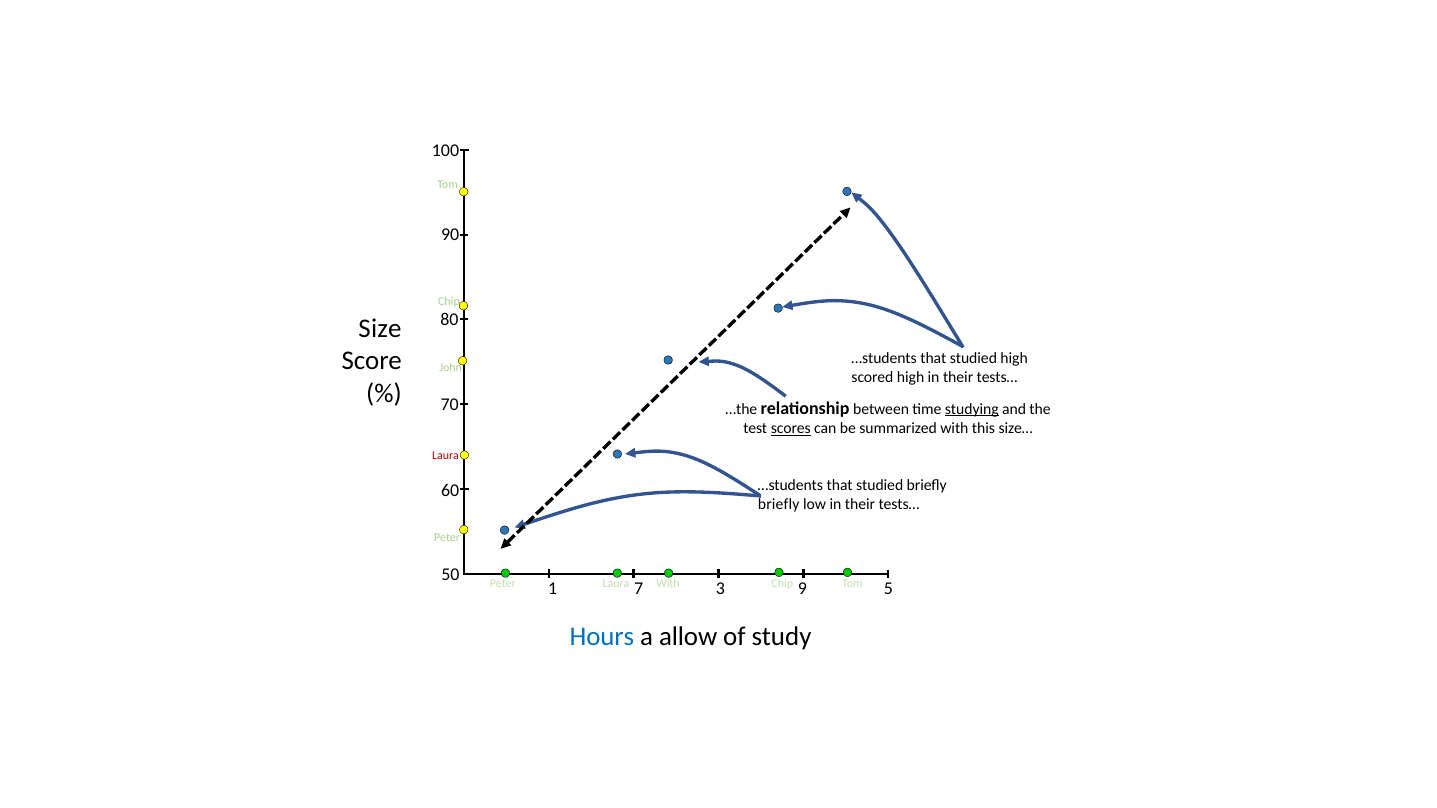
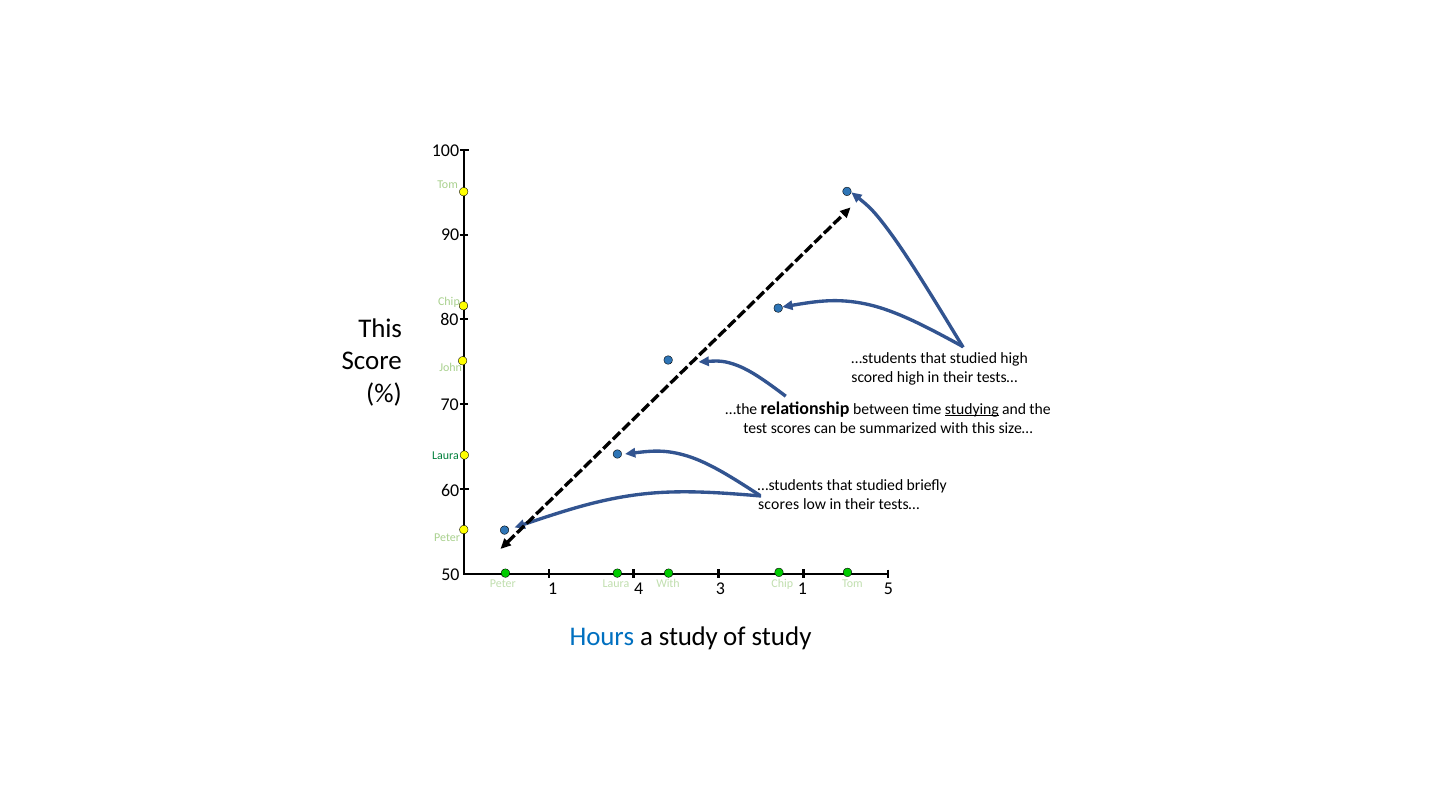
Size: Size -> This (380, 329)
scores underline: present -> none (791, 429)
Laura colour: red -> green (445, 456)
briefly: briefly -> scores (779, 504)
7: 7 -> 4 (639, 588)
3 9: 9 -> 1 (802, 588)
a allow: allow -> study (688, 637)
